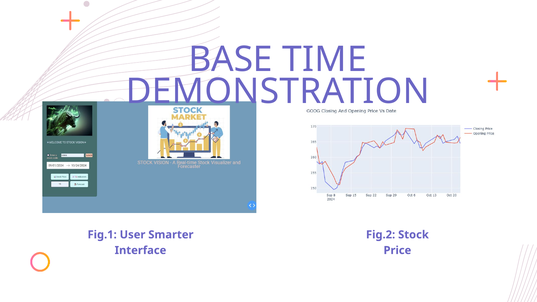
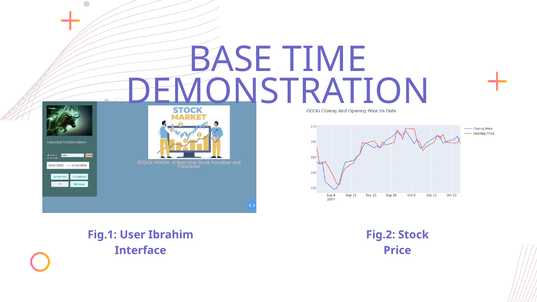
Smarter: Smarter -> Ibrahim (171, 235)
